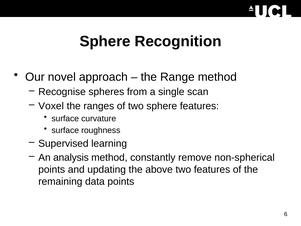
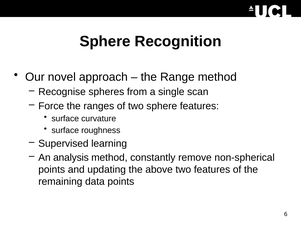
Voxel: Voxel -> Force (51, 106)
